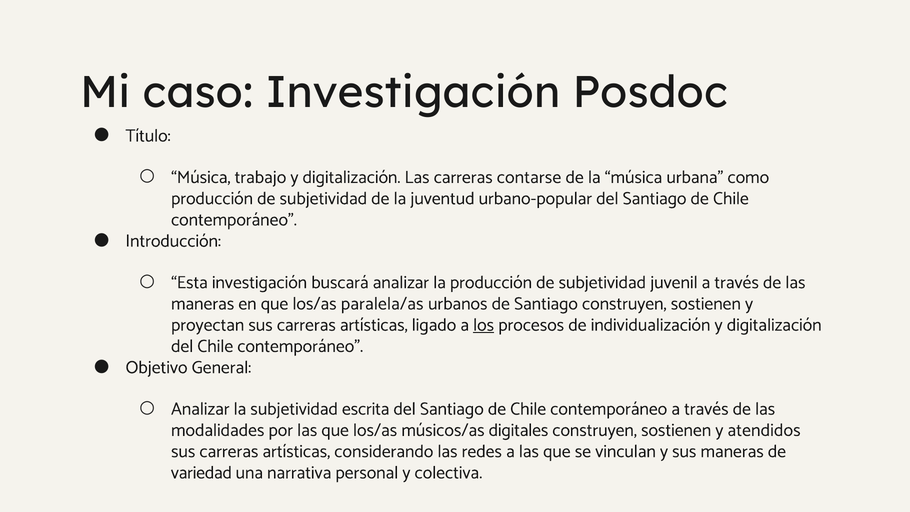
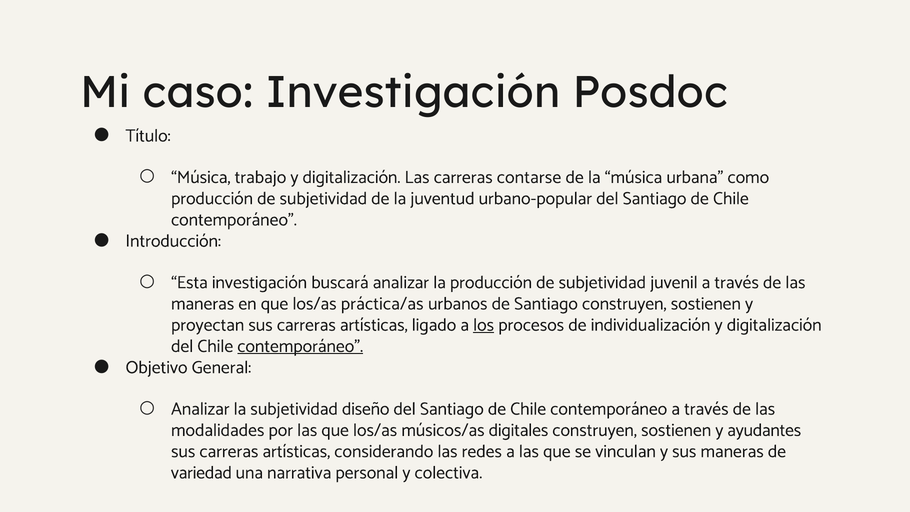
paralela/as: paralela/as -> práctica/as (382, 304)
contemporáneo underline: none -> present (300, 346)
escrita: escrita -> diseño (366, 409)
atendidos: atendidos -> ayudantes (764, 430)
